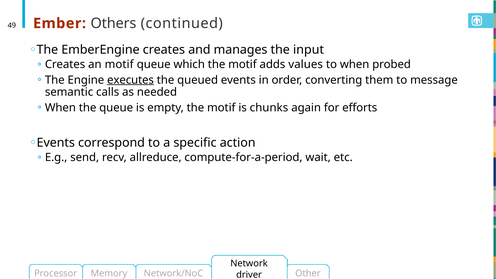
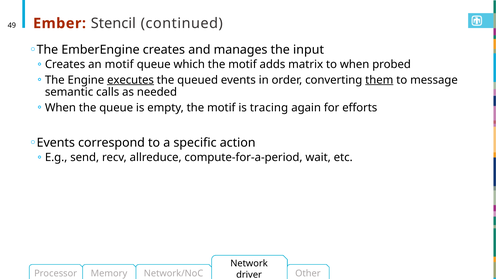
Others: Others -> Stencil (113, 23)
values: values -> matrix (306, 65)
them underline: none -> present (379, 80)
chunks: chunks -> tracing (269, 108)
